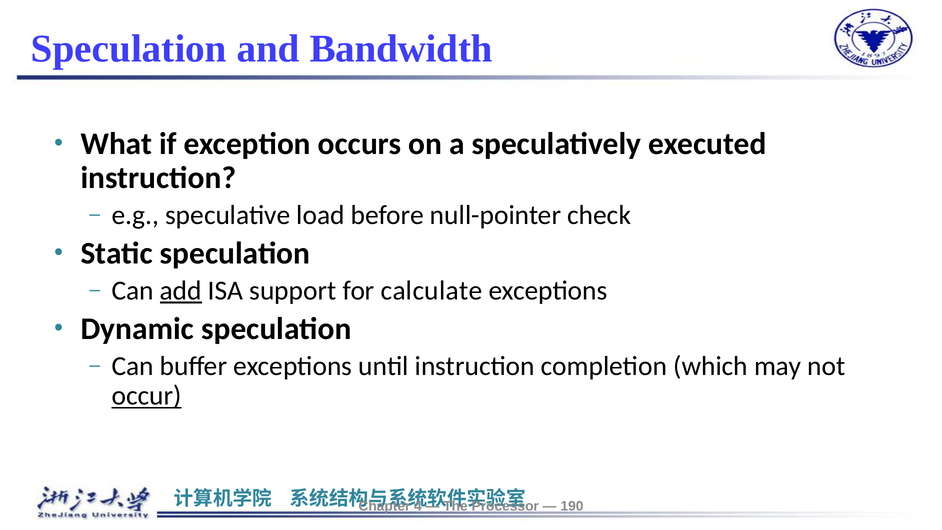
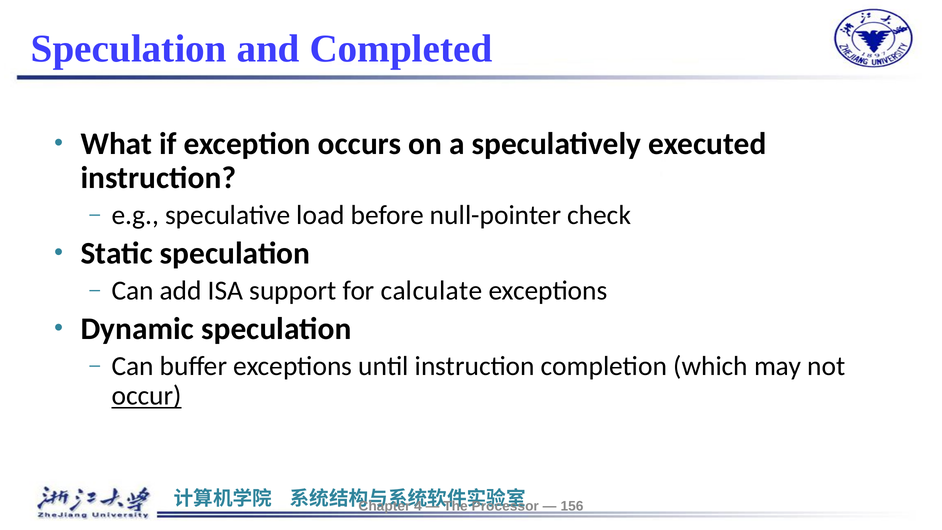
Bandwidth: Bandwidth -> Completed (401, 49)
add underline: present -> none (181, 291)
190: 190 -> 156 (572, 506)
